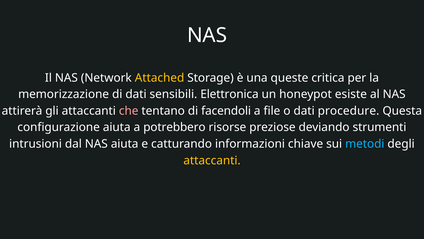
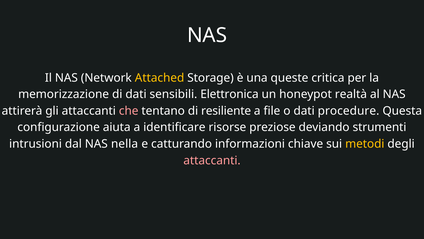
esiste: esiste -> realtà (351, 94)
facendoli: facendoli -> resiliente (226, 111)
potrebbero: potrebbero -> identificare (174, 127)
NAS aiuta: aiuta -> nella (125, 144)
metodi colour: light blue -> yellow (365, 144)
attaccanti colour: yellow -> pink (212, 160)
